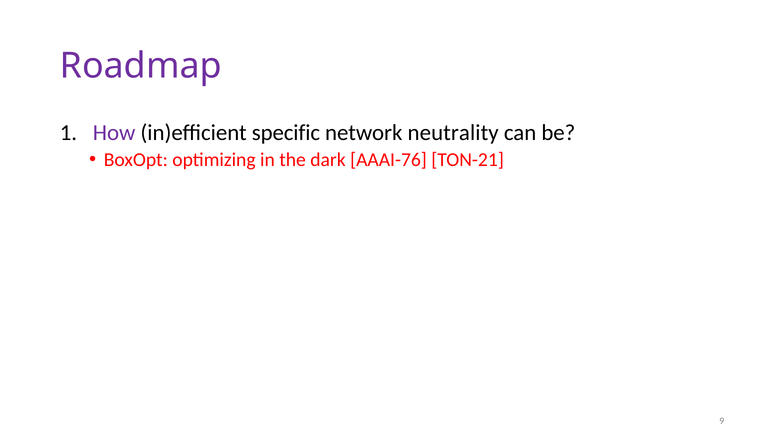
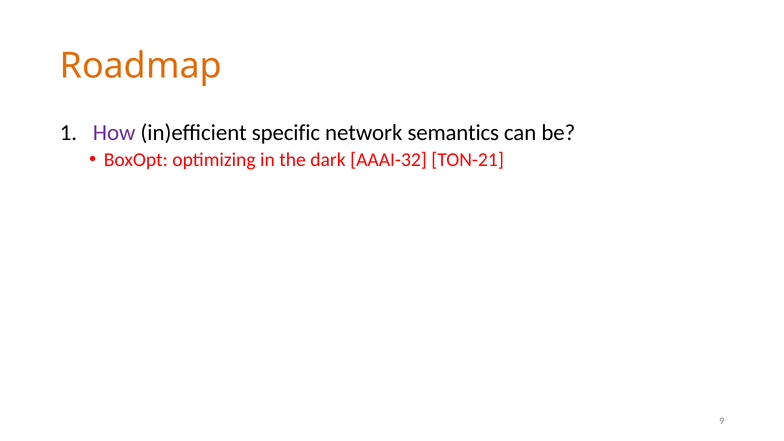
Roadmap colour: purple -> orange (141, 66)
neutrality: neutrality -> semantics (453, 133)
AAAI-76: AAAI-76 -> AAAI-32 (389, 160)
